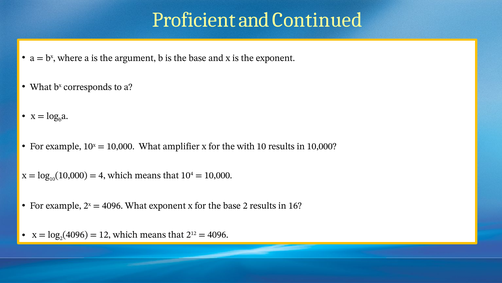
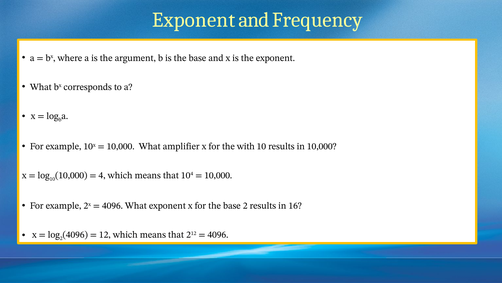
Proficient: Proficient -> Exponent (194, 20)
Continued: Continued -> Frequency (317, 20)
